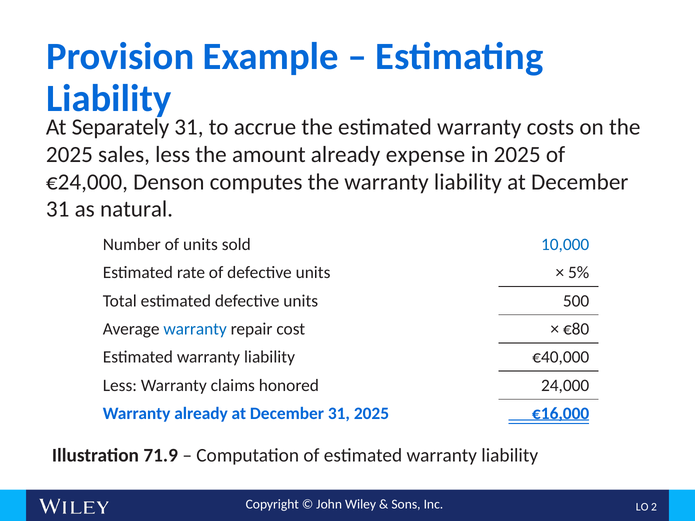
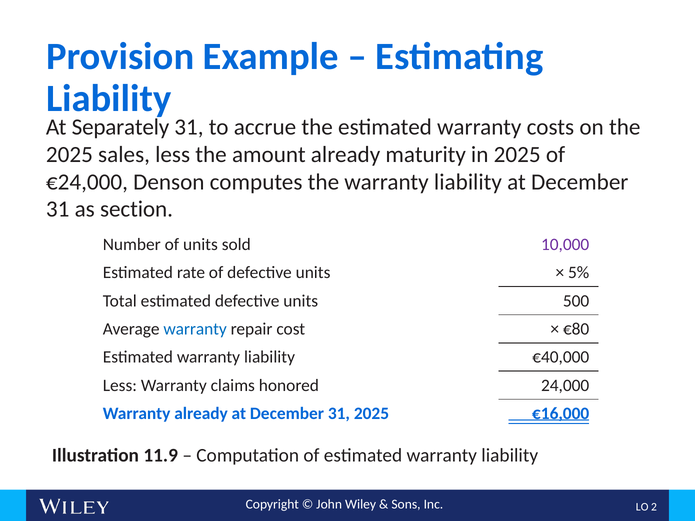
expense: expense -> maturity (426, 154)
natural: natural -> section (137, 209)
10,000 colour: blue -> purple (565, 245)
71.9: 71.9 -> 11.9 (161, 456)
